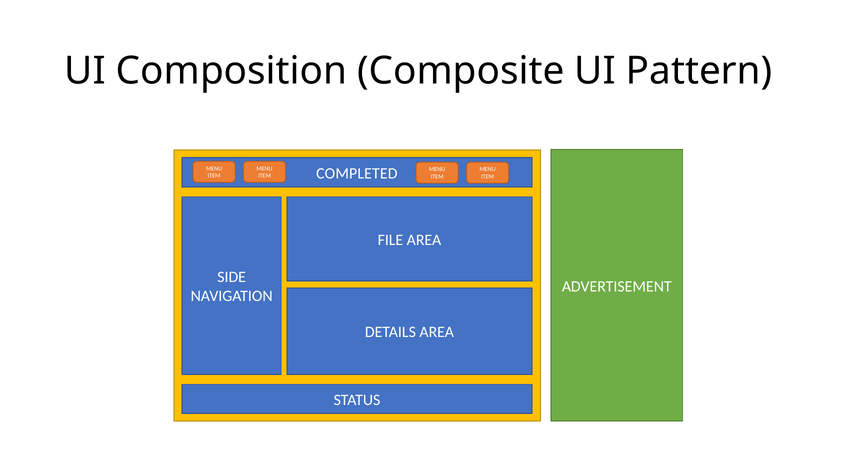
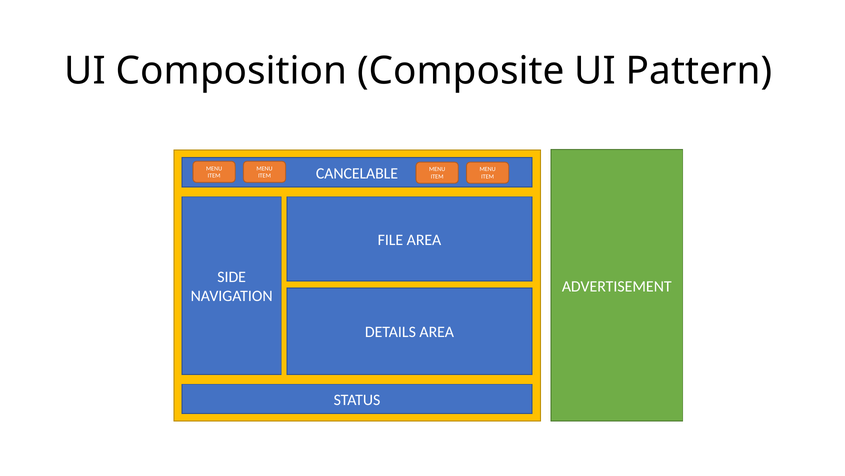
COMPLETED: COMPLETED -> CANCELABLE (357, 173)
